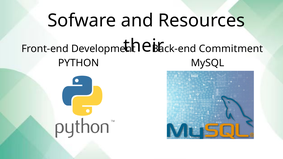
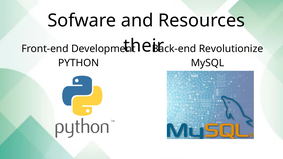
Commitment: Commitment -> Revolutionize (231, 49)
